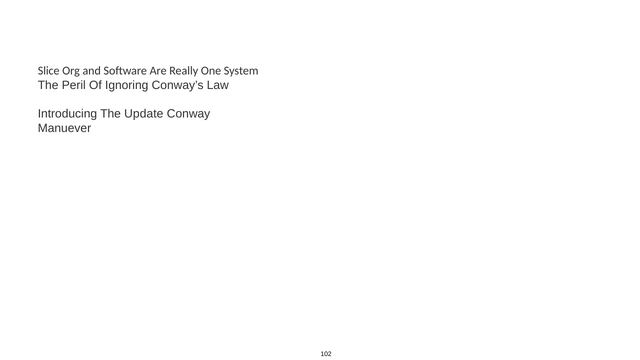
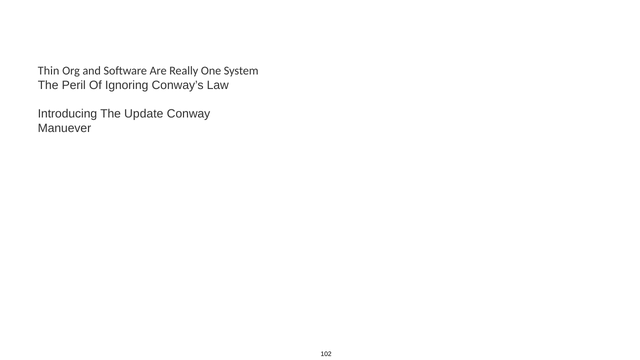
Slice: Slice -> Thin (49, 71)
